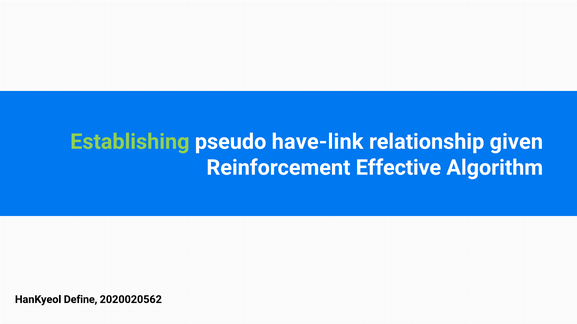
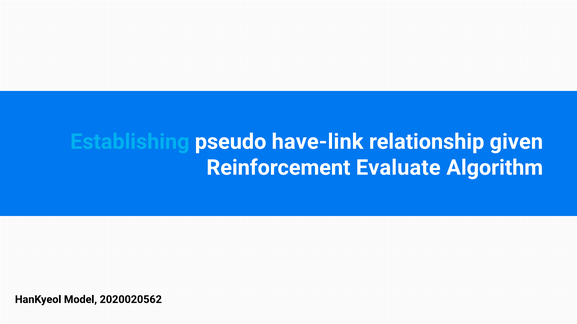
Establishing colour: light green -> light blue (130, 142)
Effective: Effective -> Evaluate (398, 168)
Define: Define -> Model (80, 300)
